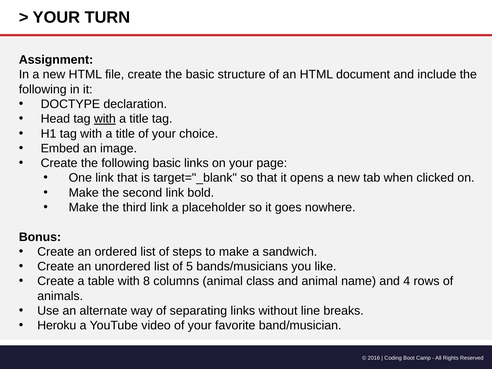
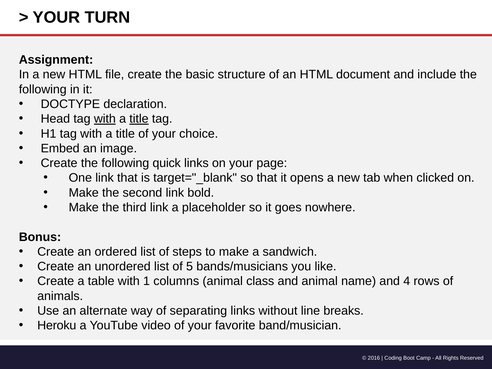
title underline: none -> present (139, 119)
following basic: basic -> quick (167, 163)
8: 8 -> 1 (147, 281)
